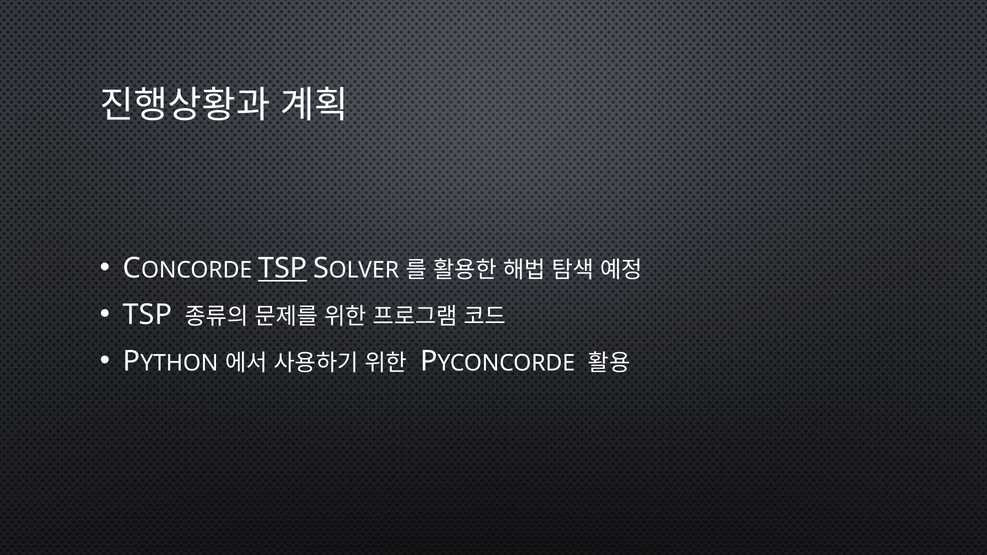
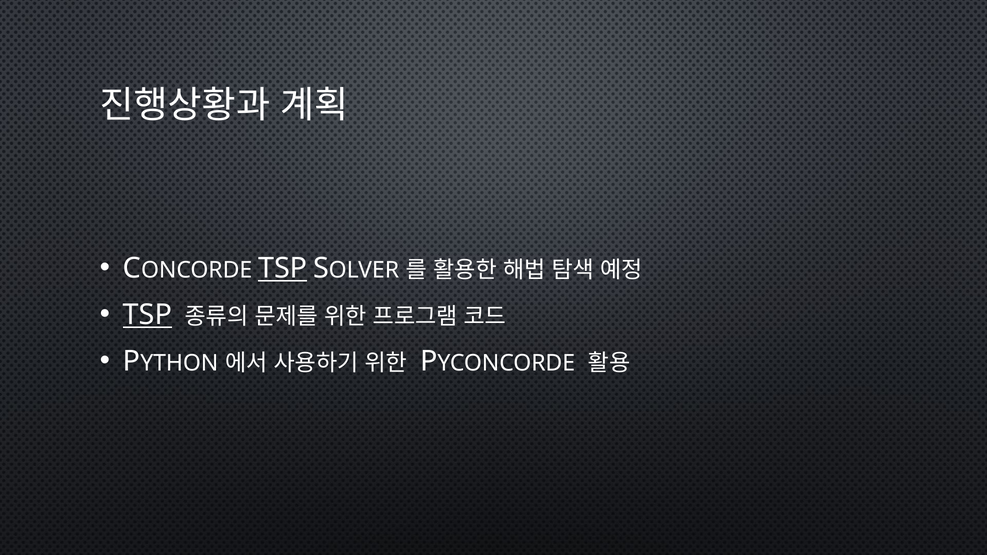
TSP underline: none -> present (148, 315)
